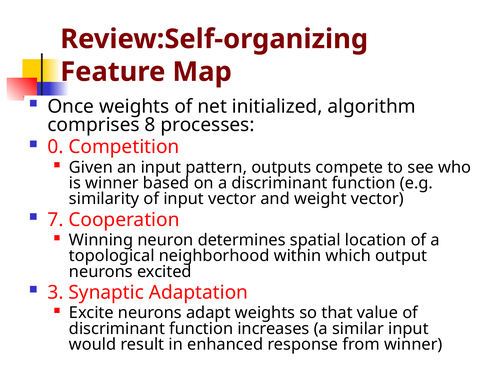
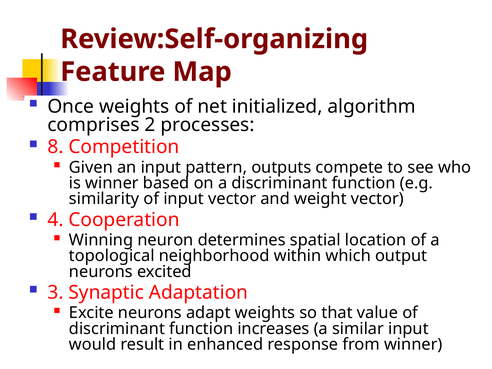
8: 8 -> 2 (150, 125)
0: 0 -> 8 (56, 147)
7: 7 -> 4 (56, 220)
